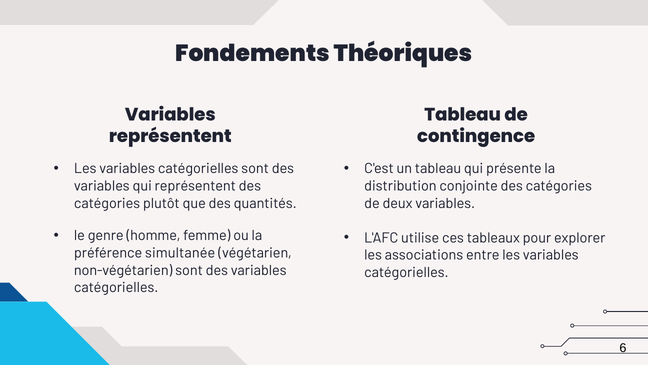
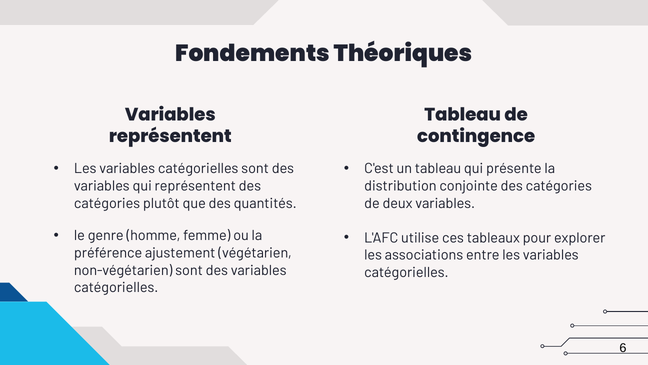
simultanée: simultanée -> ajustement (180, 253)
